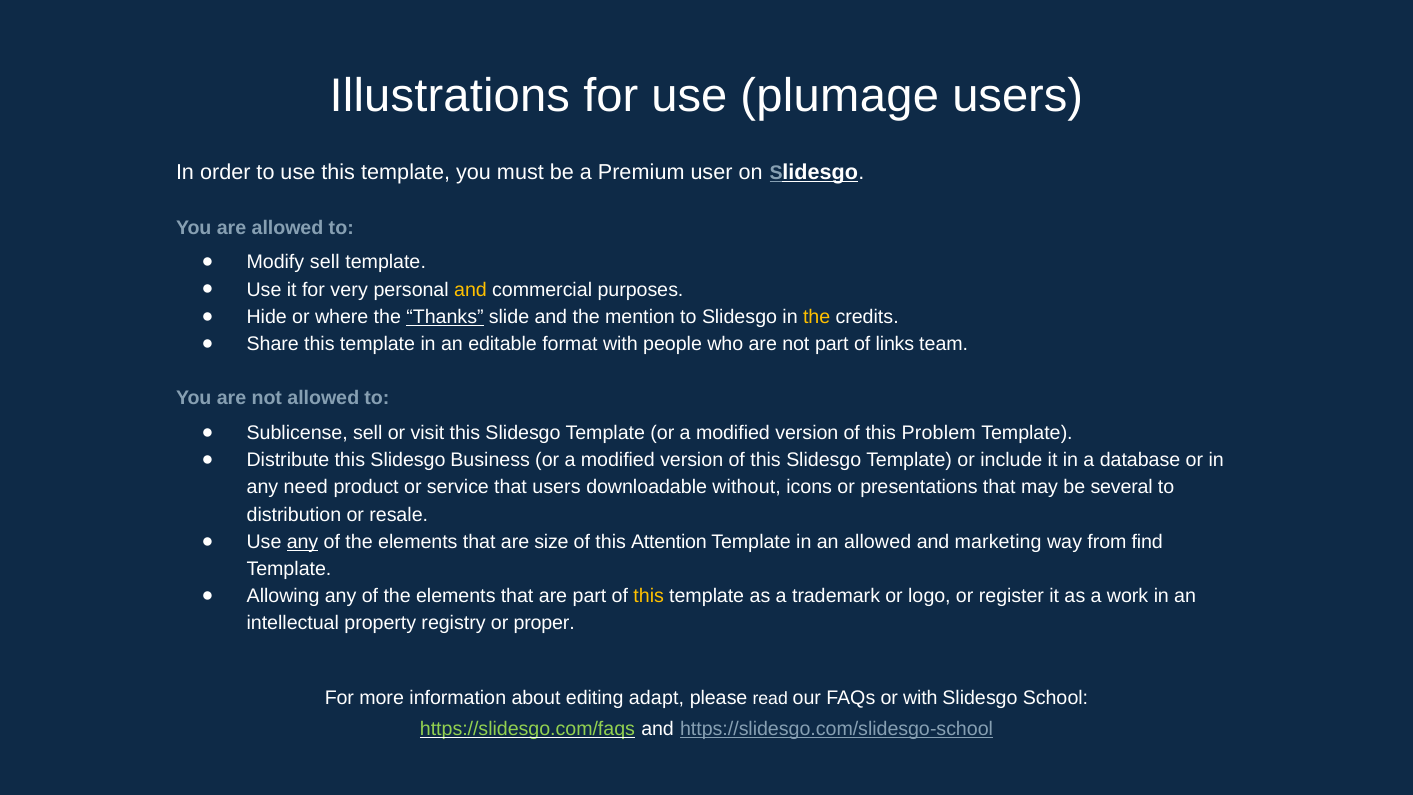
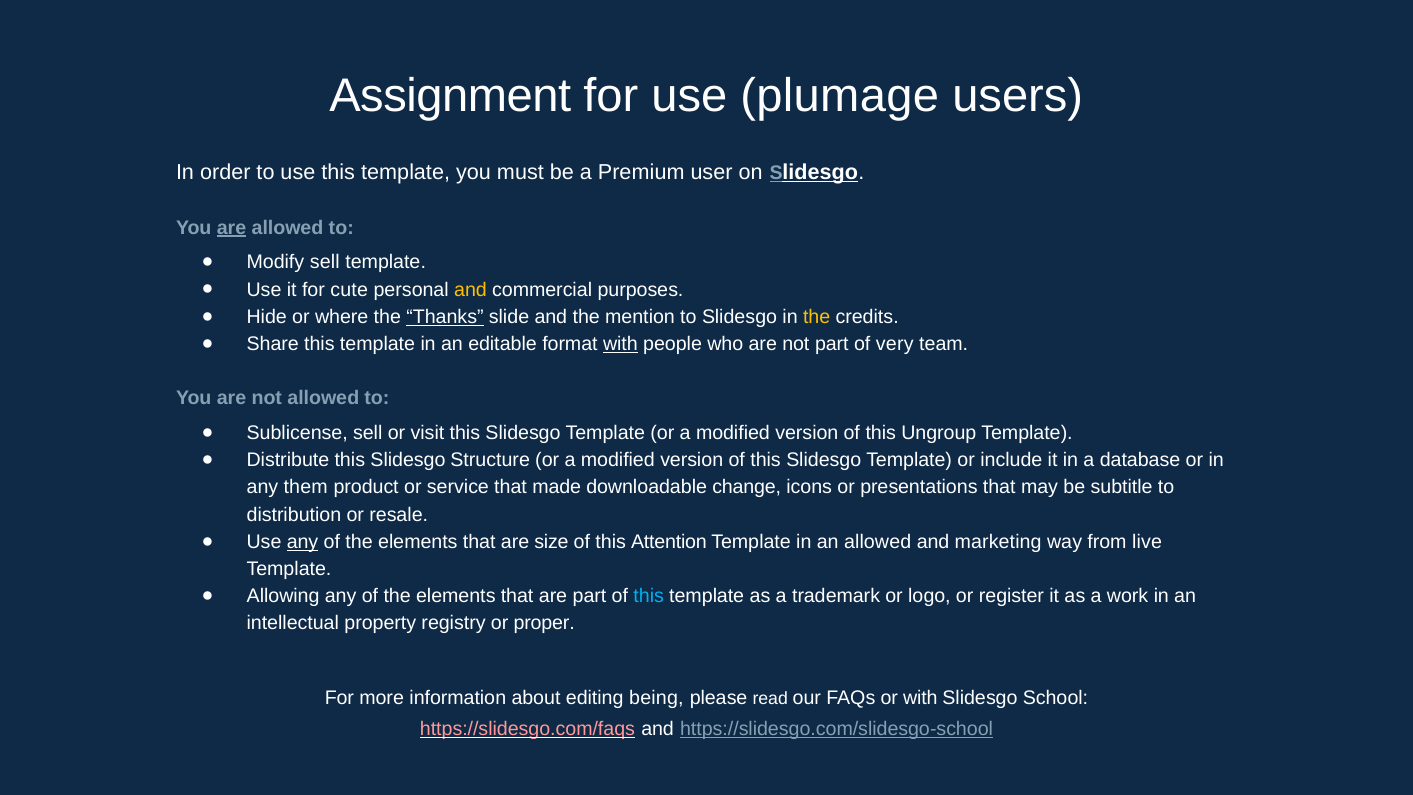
Illustrations: Illustrations -> Assignment (450, 96)
are underline: none -> present (232, 227)
very: very -> cute (349, 290)
with underline: none -> present (620, 344)
links: links -> very (895, 344)
Problem: Problem -> Ungroup (939, 433)
Business: Business -> Structure (490, 460)
need: need -> them (306, 487)
that users: users -> made (557, 487)
without: without -> change (747, 487)
several: several -> subtitle (1122, 487)
find: find -> live (1147, 542)
this colour: yellow -> light blue (649, 596)
adapt: adapt -> being (656, 697)
https://slidesgo.com/faqs colour: light green -> pink (527, 729)
